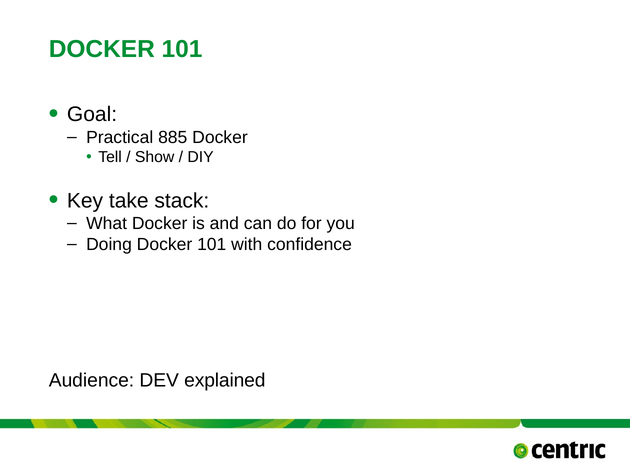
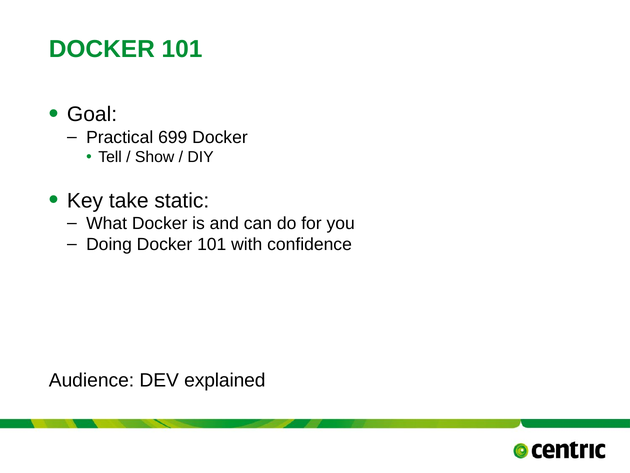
885: 885 -> 699 (173, 137)
stack: stack -> static (182, 200)
